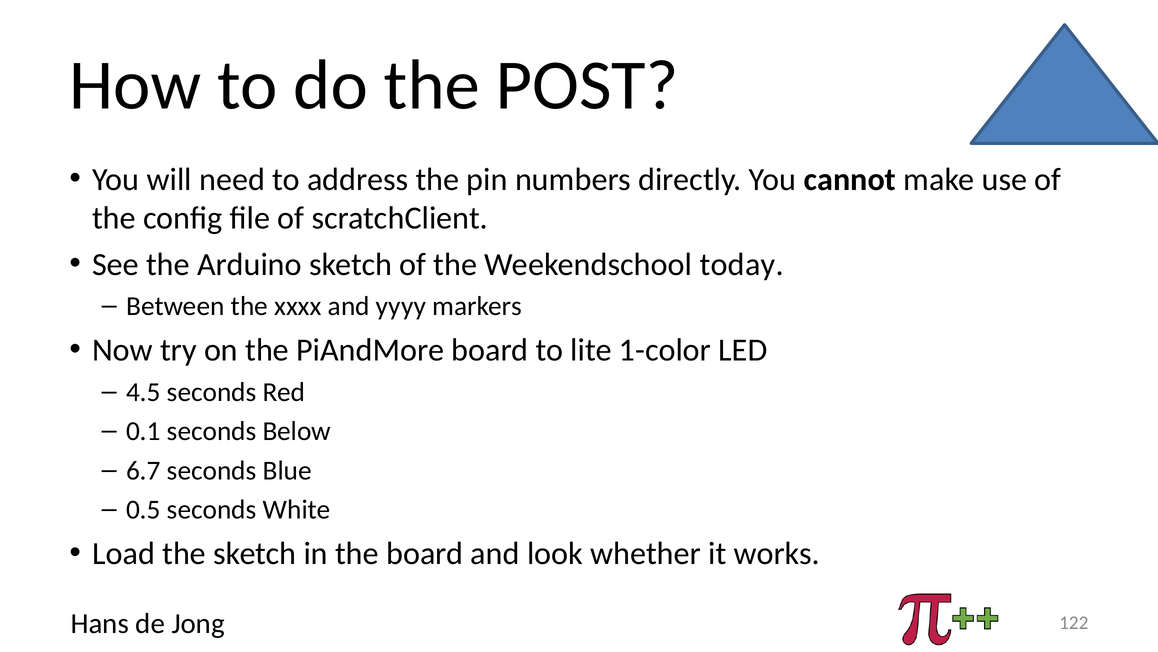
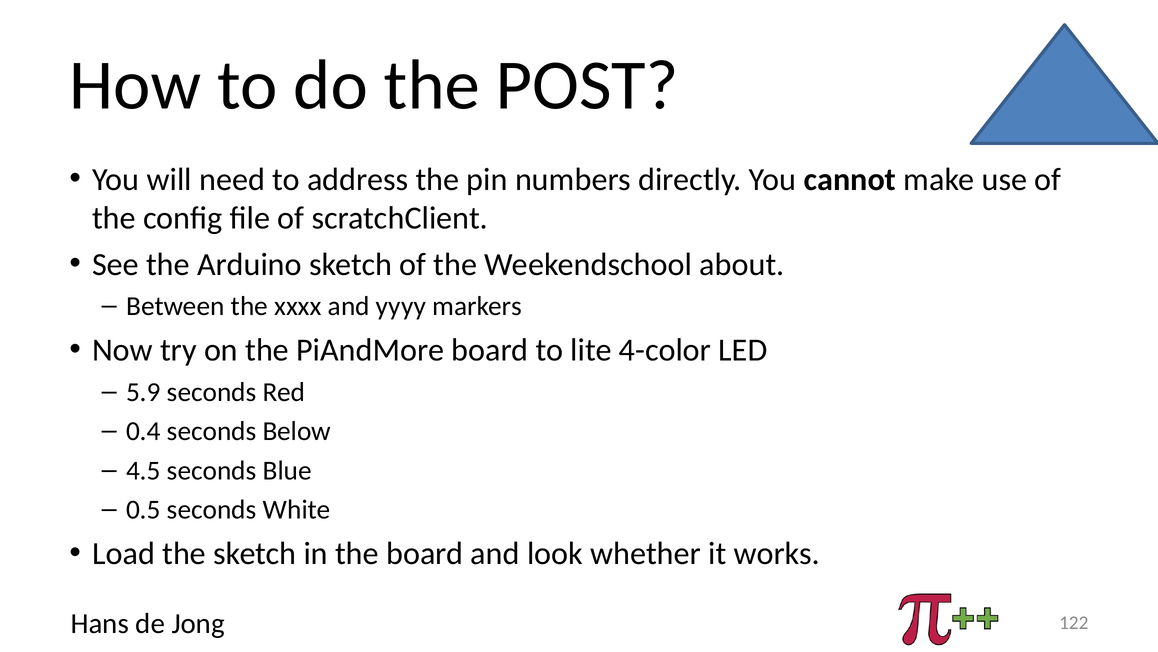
today: today -> about (742, 264)
1-color: 1-color -> 4-color (665, 350)
4.5: 4.5 -> 5.9 (143, 392)
0.1: 0.1 -> 0.4 (143, 431)
6.7: 6.7 -> 4.5 (143, 470)
